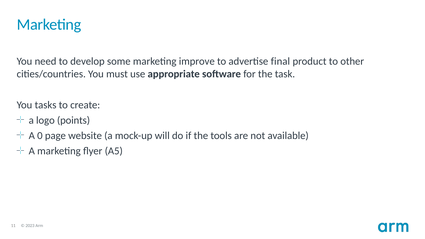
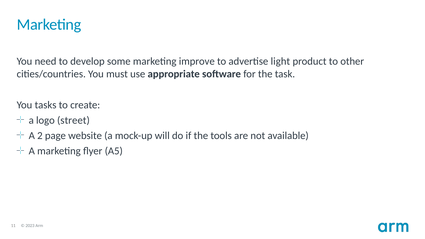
final: final -> light (280, 61)
points: points -> street (73, 120)
0: 0 -> 2 (40, 136)
